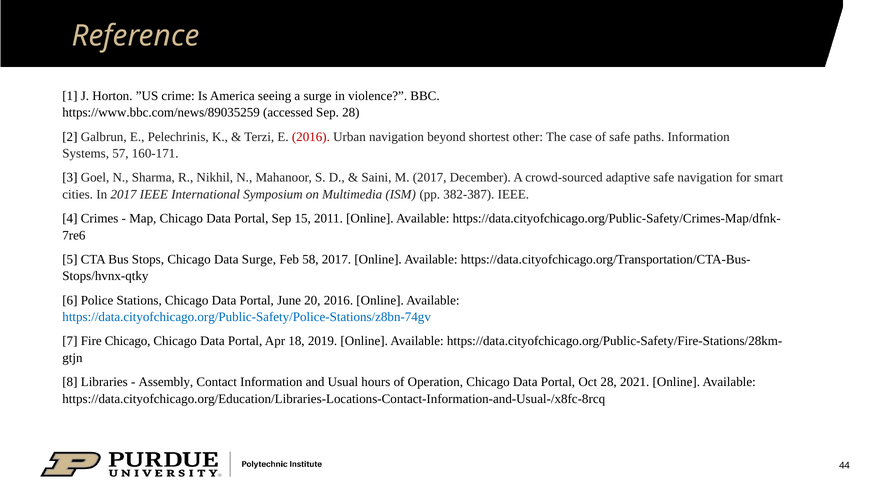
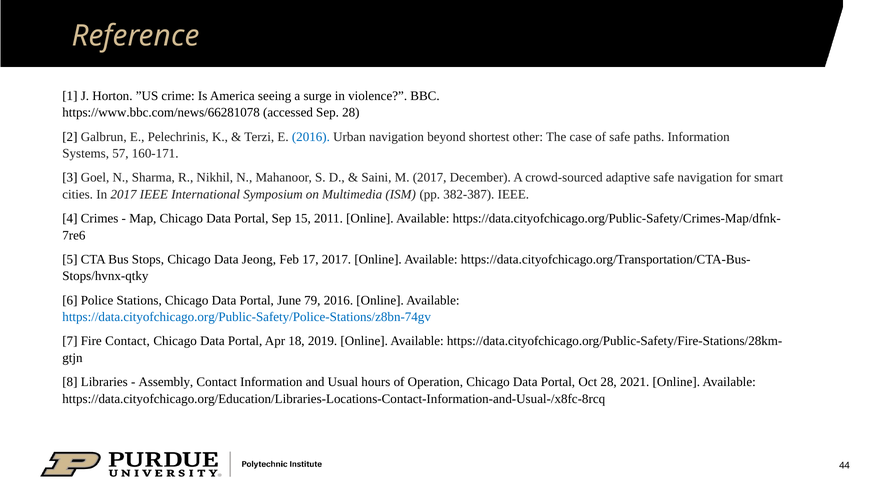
https://www.bbc.com/news/89035259: https://www.bbc.com/news/89035259 -> https://www.bbc.com/news/66281078 (161, 112)
2016 colour: red -> blue (311, 137)
Data Surge: Surge -> Jeong (259, 259)
58: 58 -> 17 (310, 259)
20: 20 -> 79 (312, 300)
Fire Chicago: Chicago -> Contact (128, 341)
